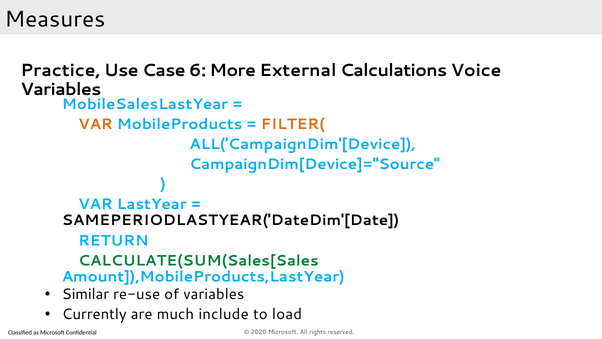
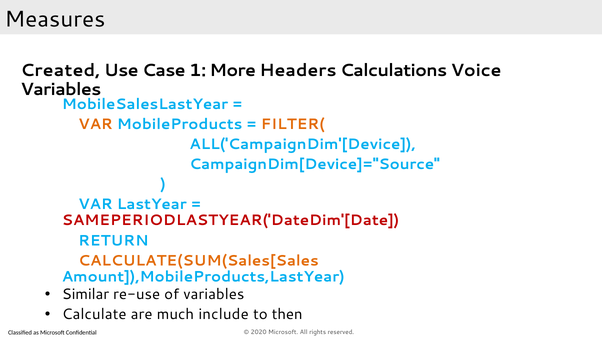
Practice: Practice -> Created (60, 71)
6: 6 -> 1 (198, 71)
External: External -> Headers (298, 71)
SAMEPERIODLASTYEAR('DateDim'[Date colour: black -> red (231, 220)
CALCULATE(SUM(Sales[Sales colour: green -> orange (198, 260)
Currently: Currently -> Calculate (94, 314)
load: load -> then (287, 314)
